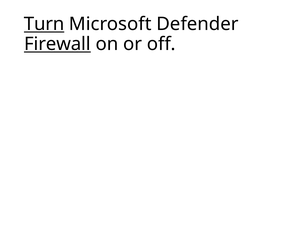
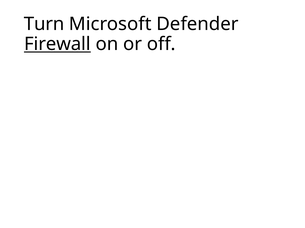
Turn underline: present -> none (44, 24)
